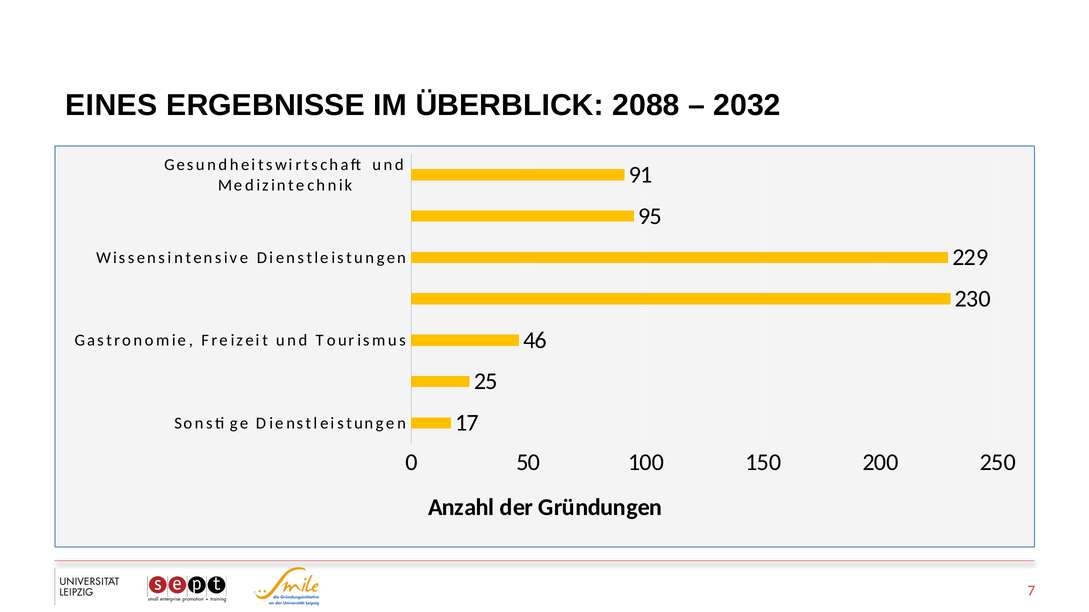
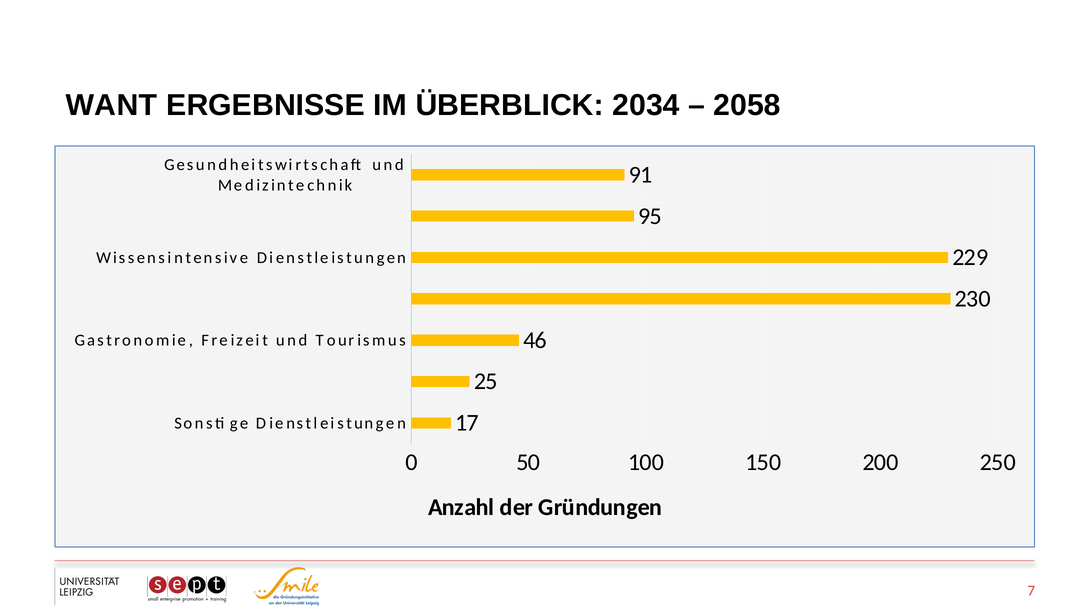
EINES: EINES -> WANT (111, 105)
2088: 2088 -> 2034 (646, 105)
2032: 2032 -> 2058 (747, 105)
